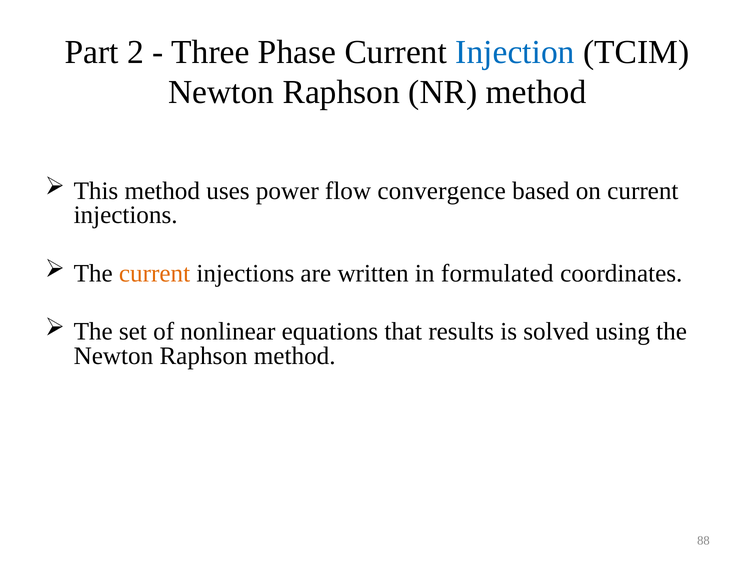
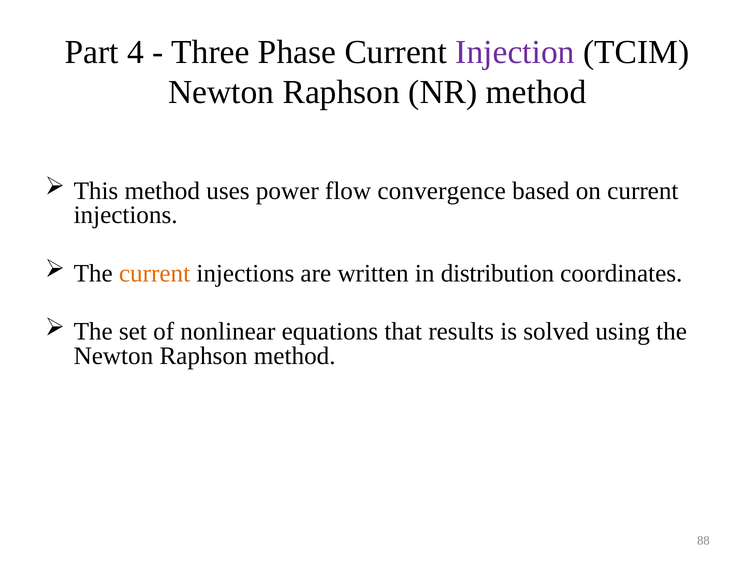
2: 2 -> 4 (136, 52)
Injection colour: blue -> purple (515, 52)
formulated: formulated -> distribution (498, 273)
